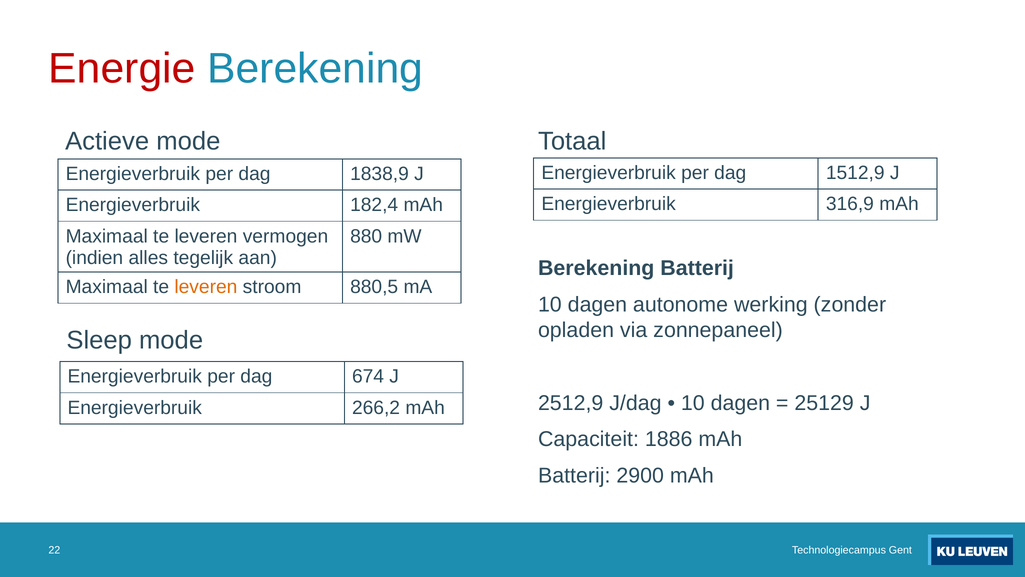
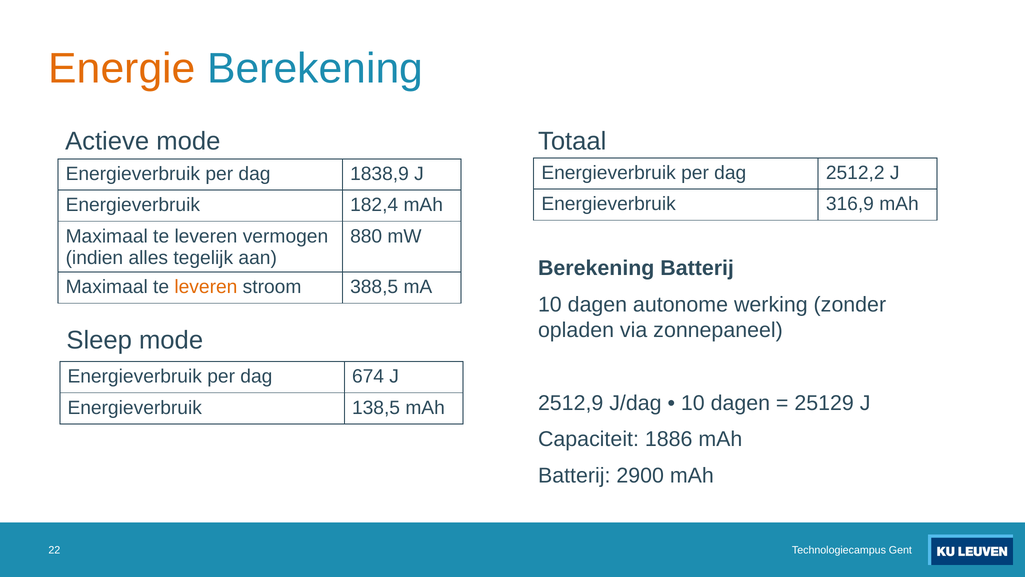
Energie colour: red -> orange (122, 69)
1512,9: 1512,9 -> 2512,2 (855, 173)
880,5: 880,5 -> 388,5 (374, 287)
266,2: 266,2 -> 138,5 (376, 407)
